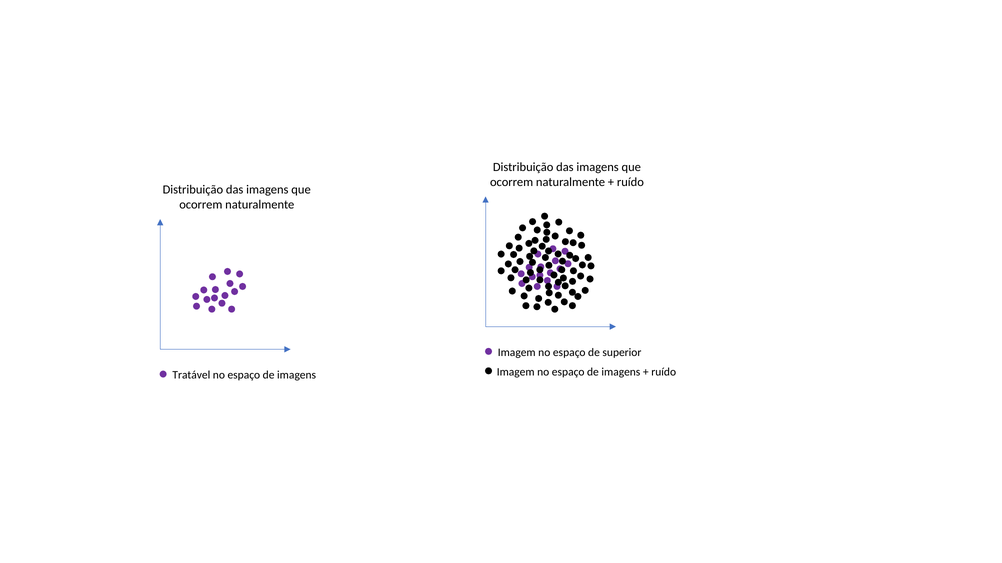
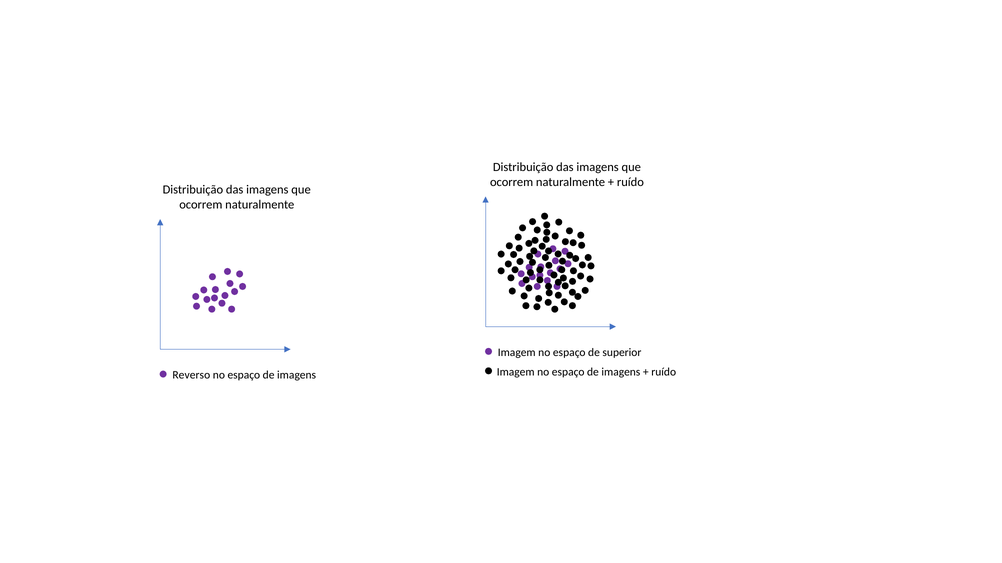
Tratável: Tratável -> Reverso (191, 376)
